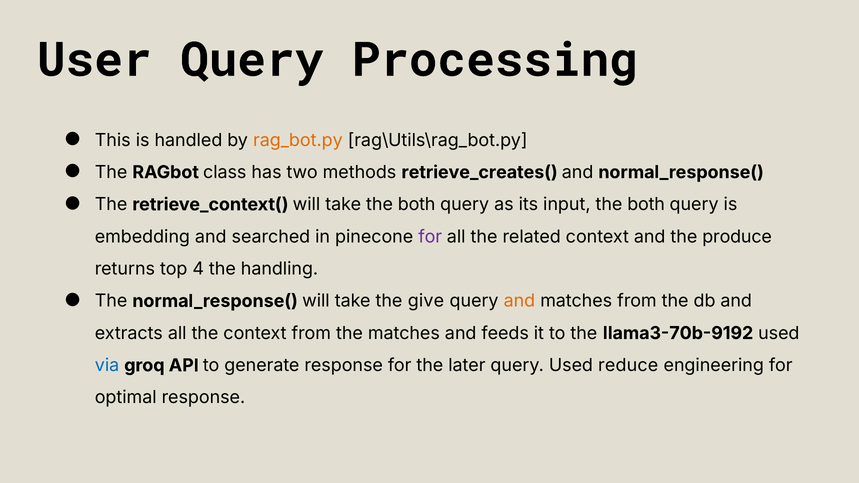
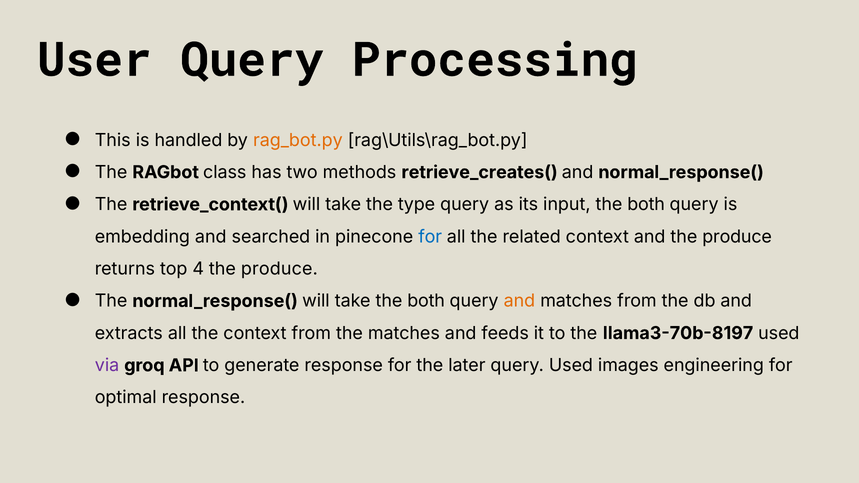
take the both: both -> type (417, 205)
for colour: purple -> blue (430, 237)
4 the handling: handling -> produce (279, 269)
take the give: give -> both (426, 301)
llama3-70b-9192: llama3-70b-9192 -> llama3-70b-8197 (678, 333)
via colour: blue -> purple (107, 366)
reduce: reduce -> images (628, 366)
